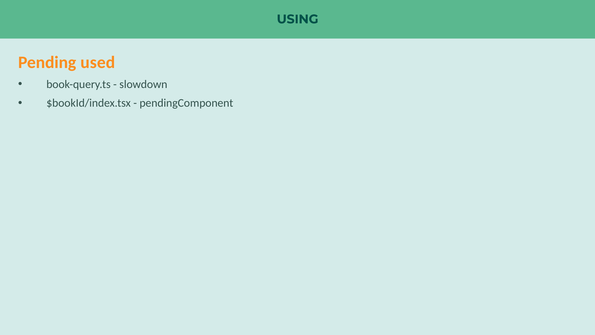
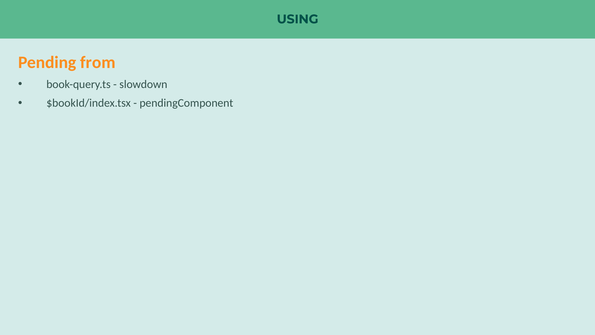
used: used -> from (98, 62)
